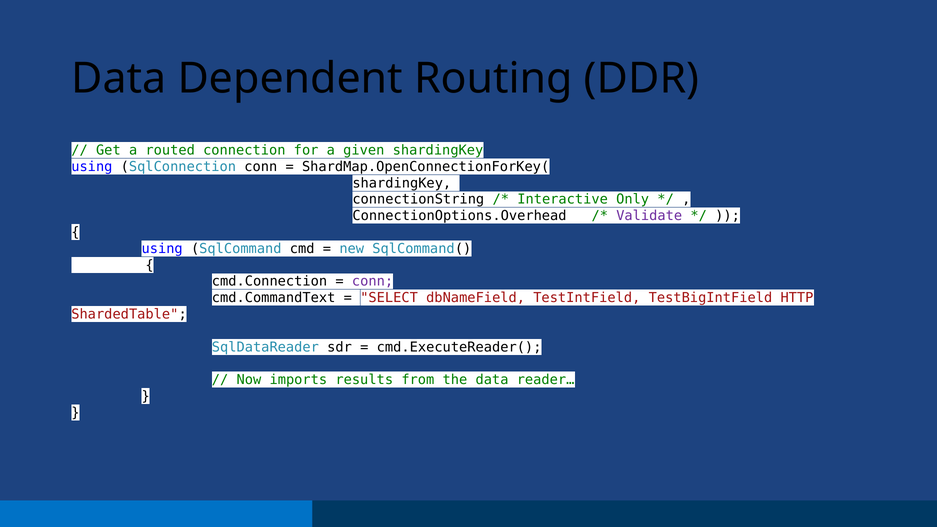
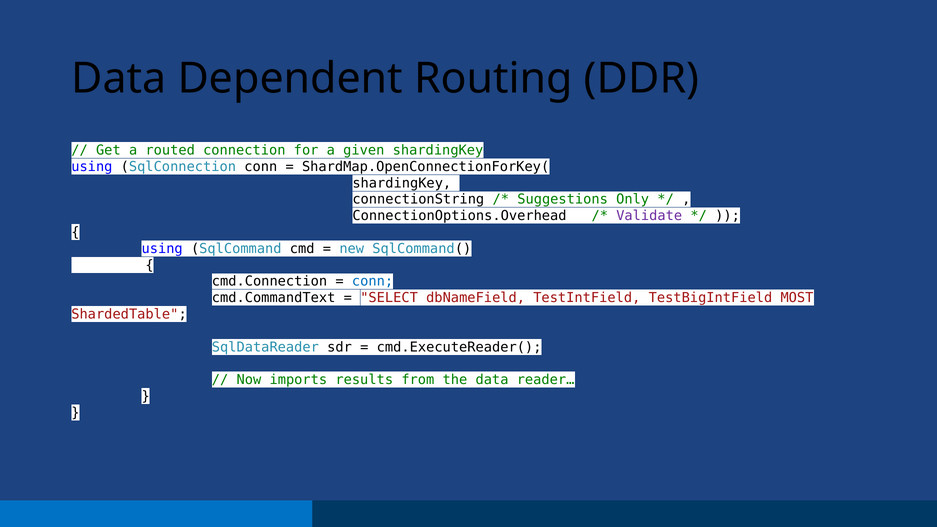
Interactive: Interactive -> Suggestions (563, 199)
conn colour: purple -> blue (373, 282)
HTTP: HTTP -> MOST (797, 298)
